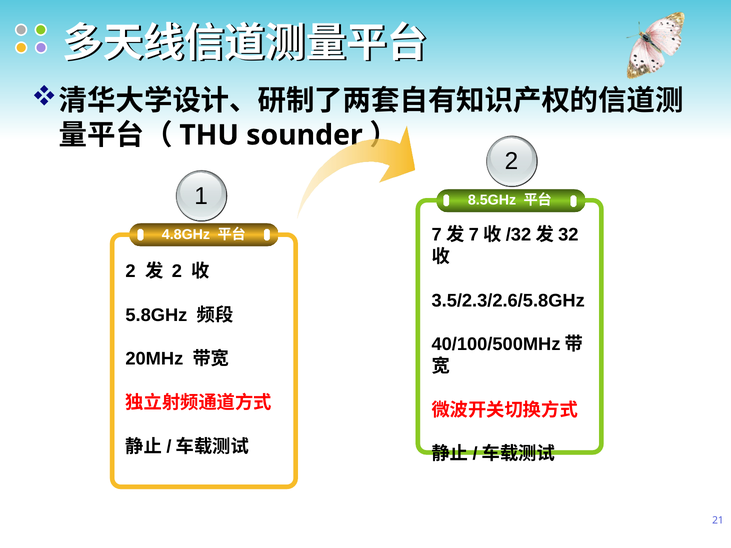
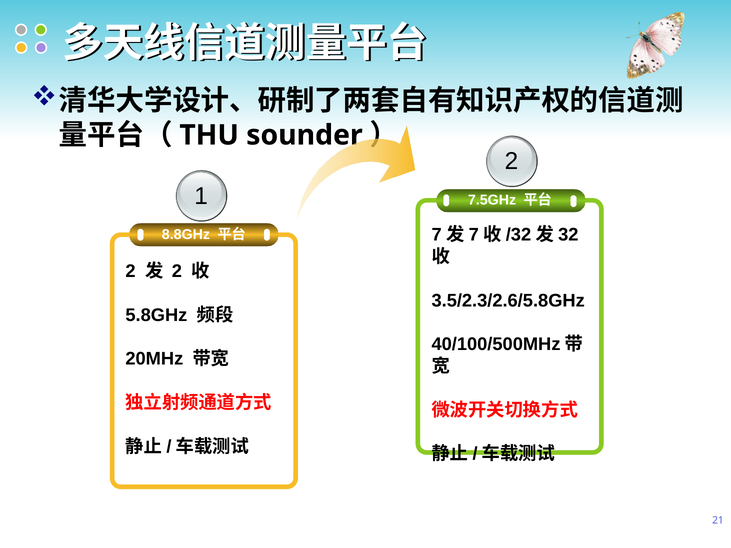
8.5GHz: 8.5GHz -> 7.5GHz (492, 200)
4.8GHz: 4.8GHz -> 8.8GHz (186, 234)
